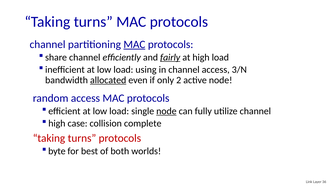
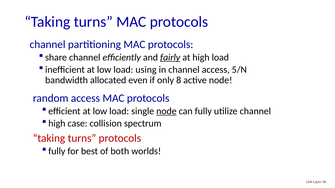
MAC underline: present -> none (134, 44)
3/N: 3/N -> 5/N (239, 70)
allocated underline: present -> none (108, 80)
2: 2 -> 8 (179, 80)
complete: complete -> spectrum (143, 124)
byte: byte -> fully (57, 151)
